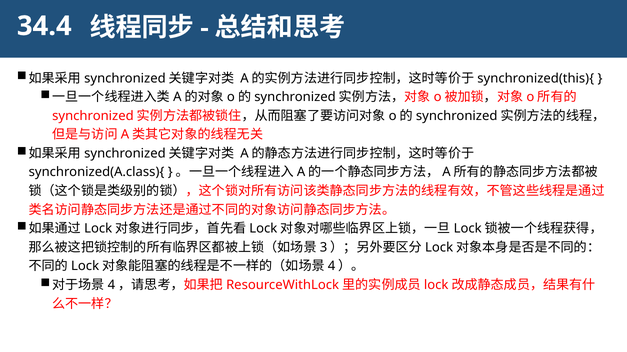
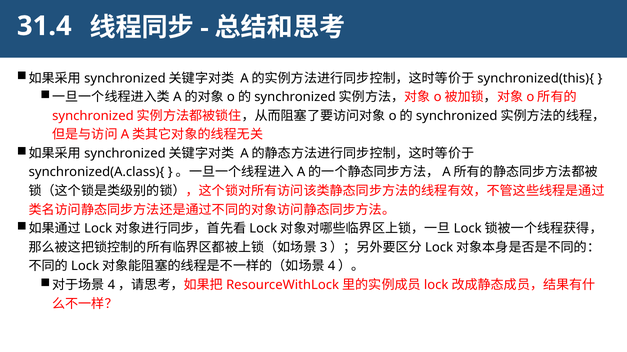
34.4: 34.4 -> 31.4 (44, 26)
